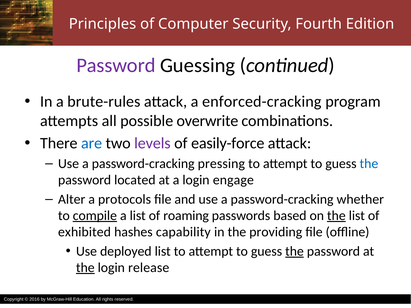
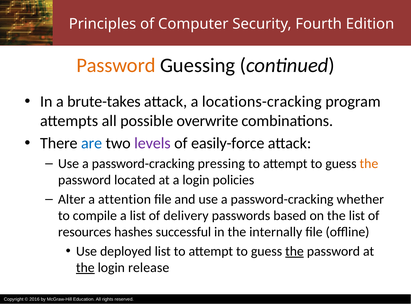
Password colour: purple -> orange (116, 65)
brute-rules: brute-rules -> brute-takes (104, 102)
enforced-cracking: enforced-cracking -> locations-cracking (262, 102)
the colour: blue -> orange (369, 164)
engage: engage -> policies (233, 180)
protocols: protocols -> attention (125, 199)
compile underline: present -> none (95, 216)
roaming: roaming -> delivery (186, 216)
the underline: present -> none (336, 216)
exhibited: exhibited -> resources (85, 232)
capability: capability -> successful (183, 232)
providing: providing -> internally (276, 232)
